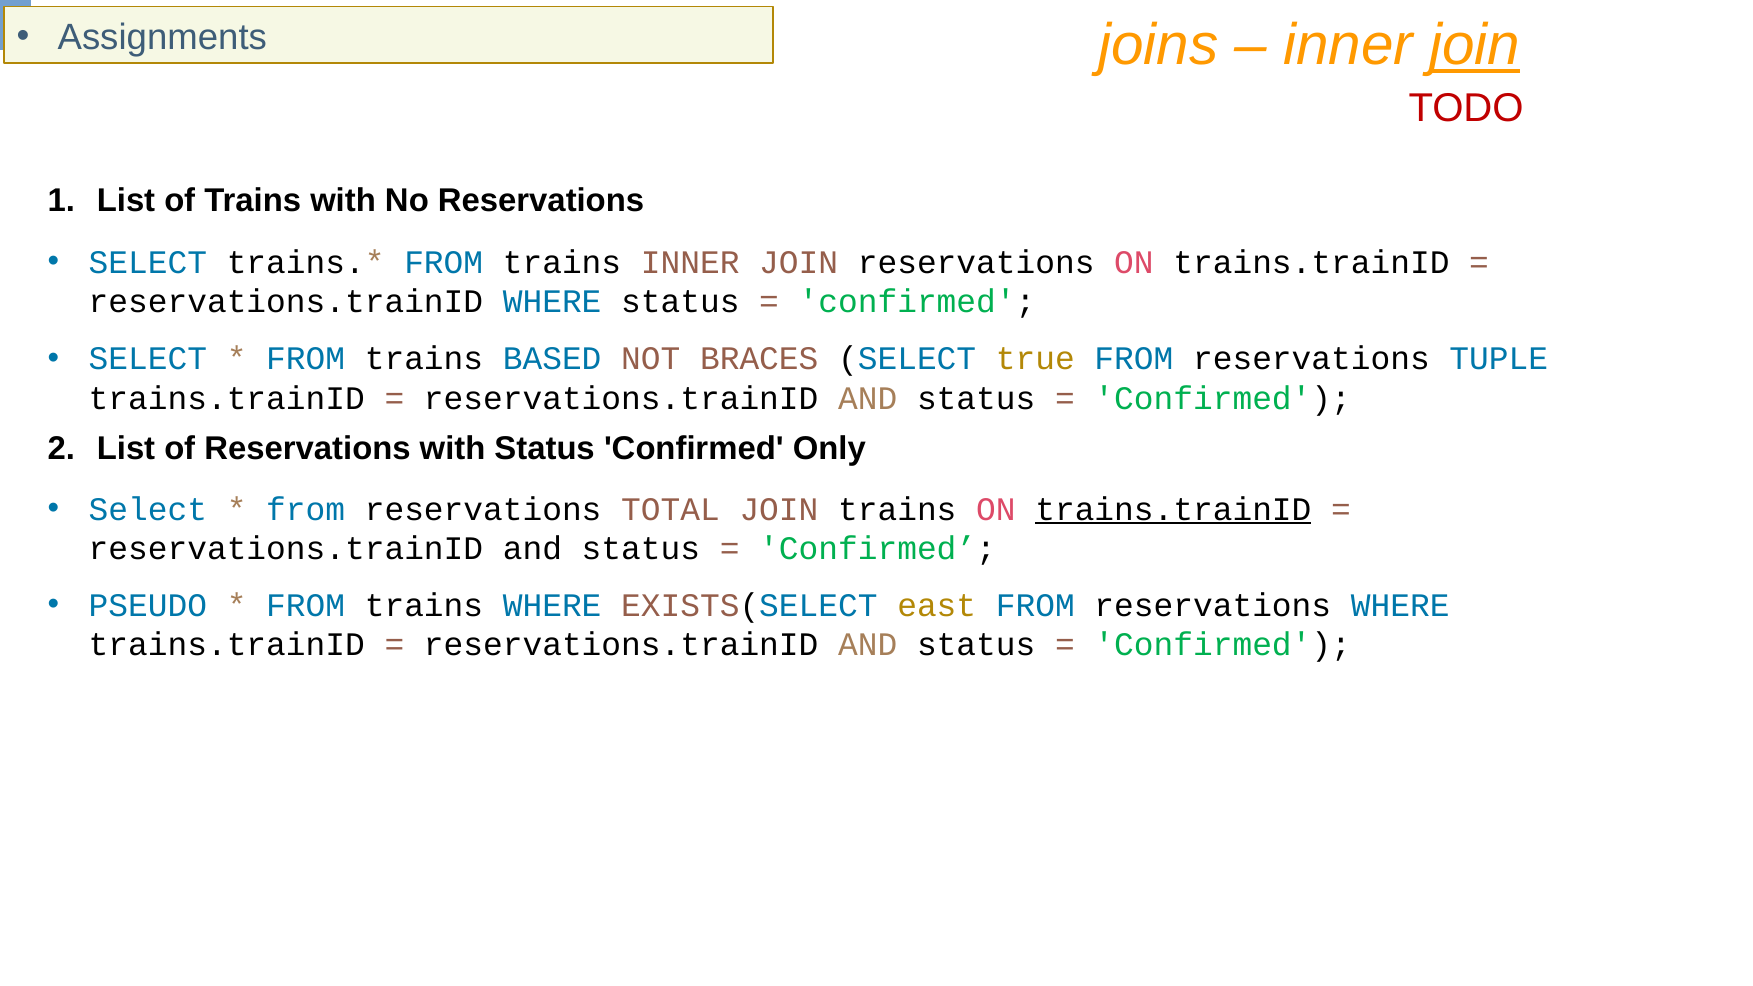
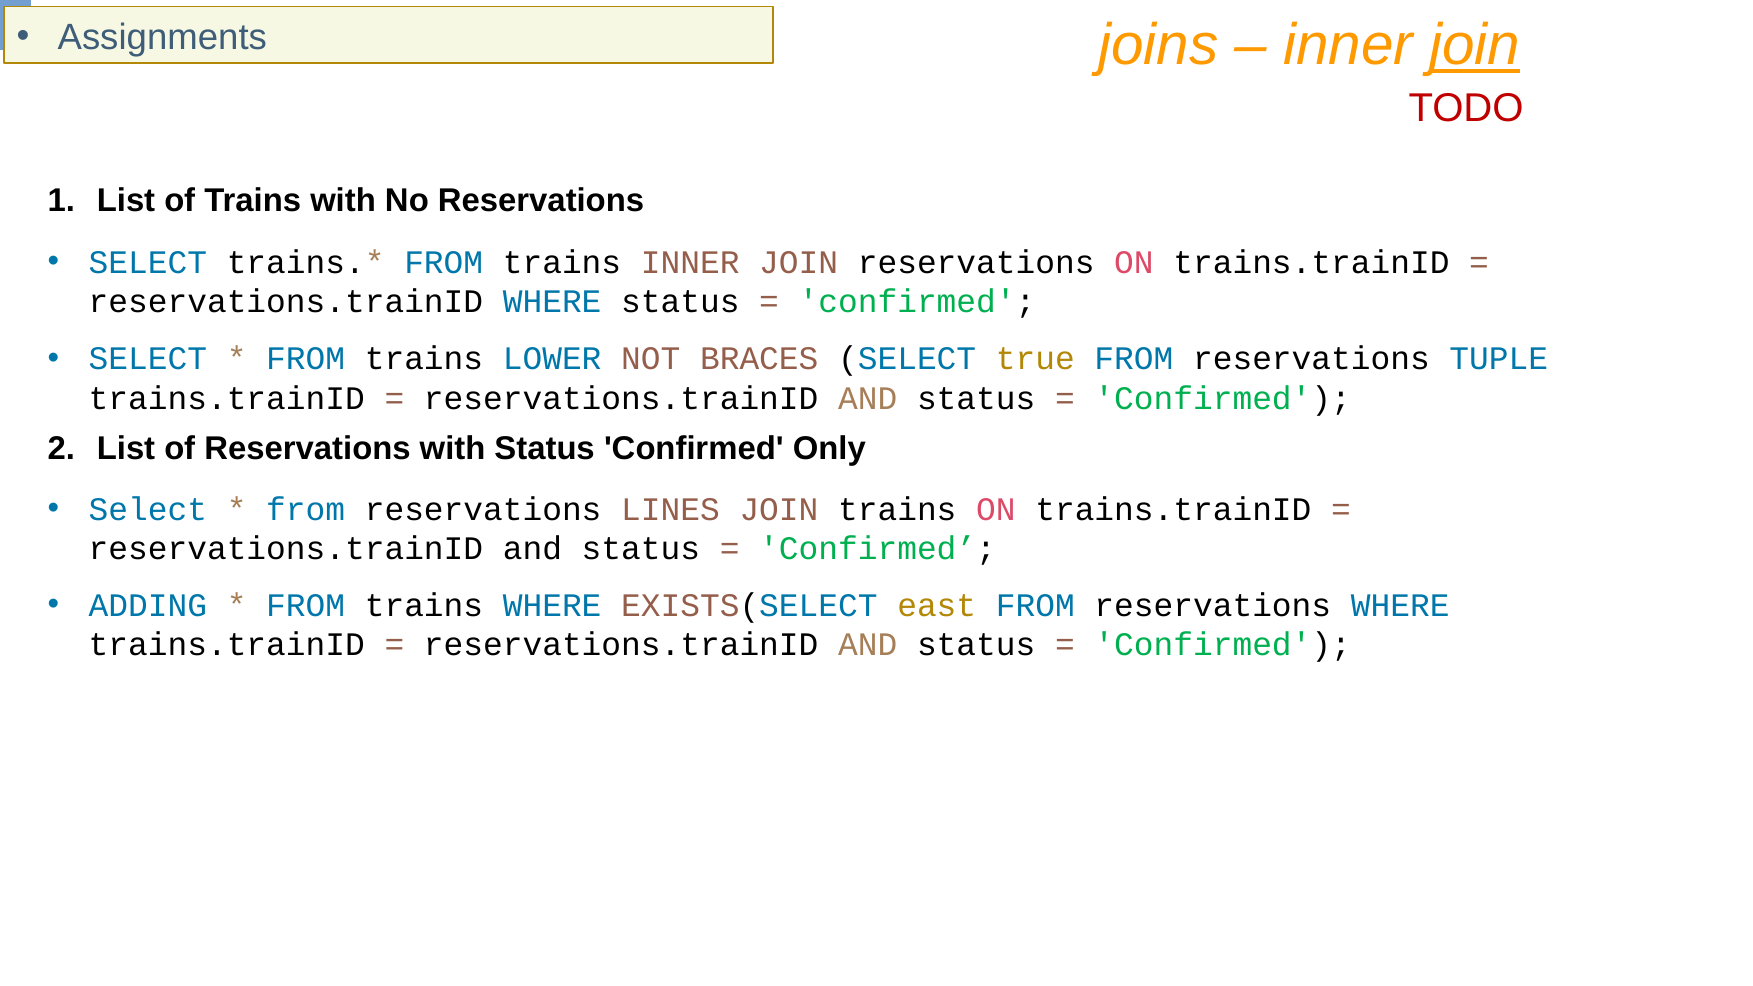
BASED: BASED -> LOWER (552, 359)
TOTAL: TOTAL -> LINES (670, 509)
trains.trainID underline: present -> none (1173, 509)
PSEUDO: PSEUDO -> ADDING (148, 606)
